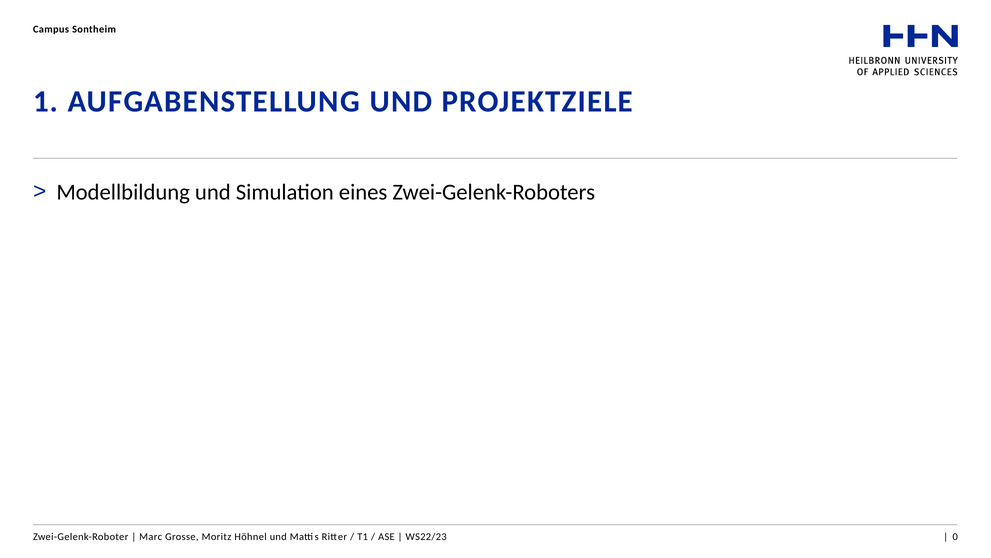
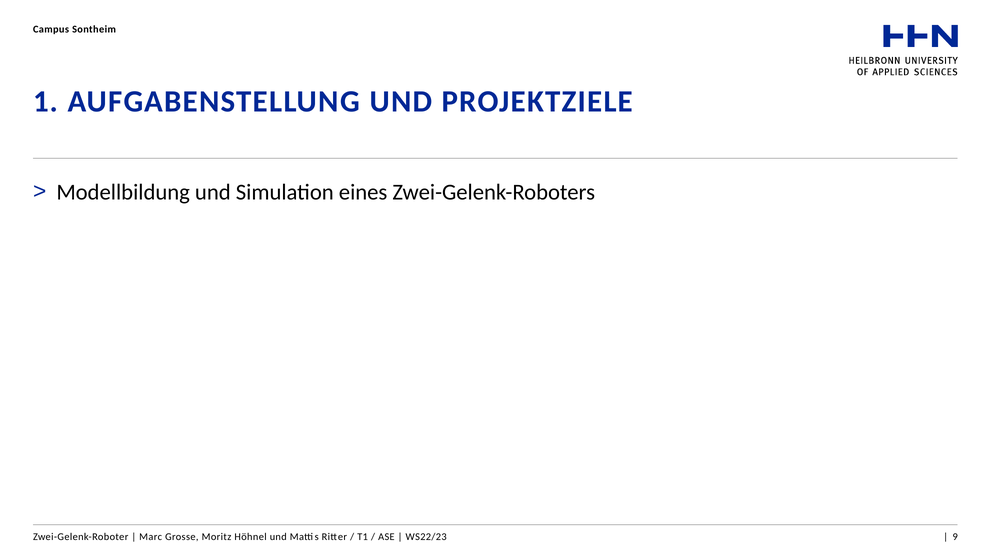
0: 0 -> 9 (955, 536)
